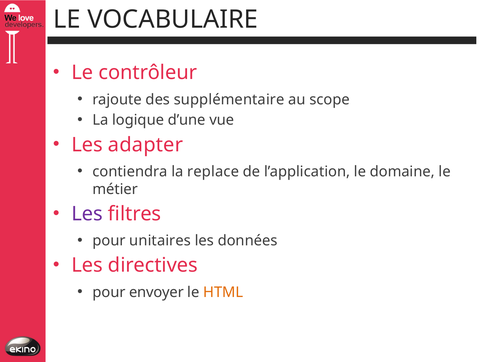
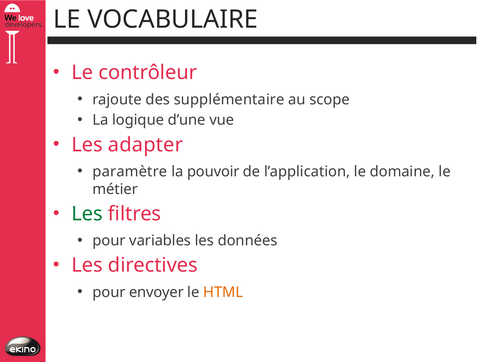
contiendra: contiendra -> paramètre (130, 171)
replace: replace -> pouvoir (213, 171)
Les colour: purple -> green (87, 214)
unitaires: unitaires -> variables (160, 240)
